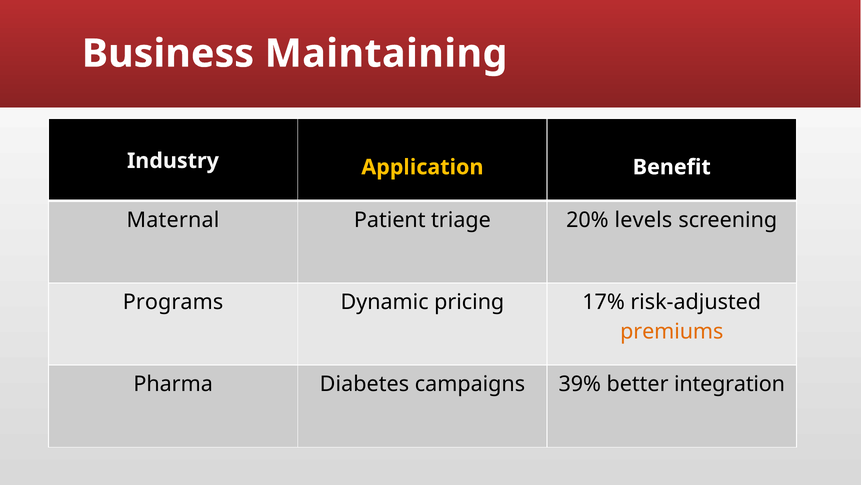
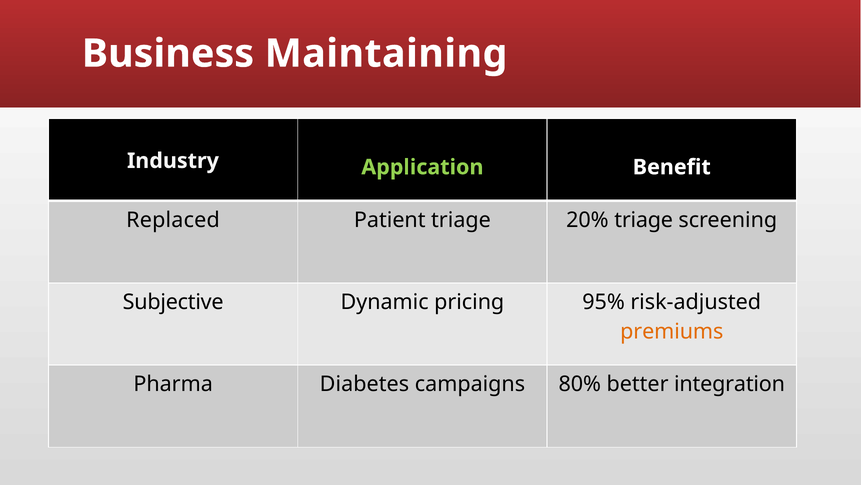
Application colour: yellow -> light green (422, 167)
Maternal: Maternal -> Replaced (173, 220)
20% levels: levels -> triage (644, 220)
Programs: Programs -> Subjective (173, 302)
17%: 17% -> 95% (604, 302)
39%: 39% -> 80% (580, 384)
